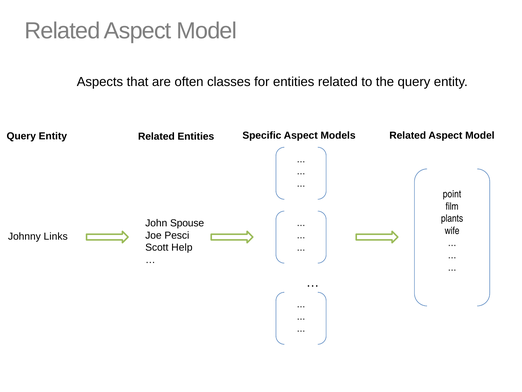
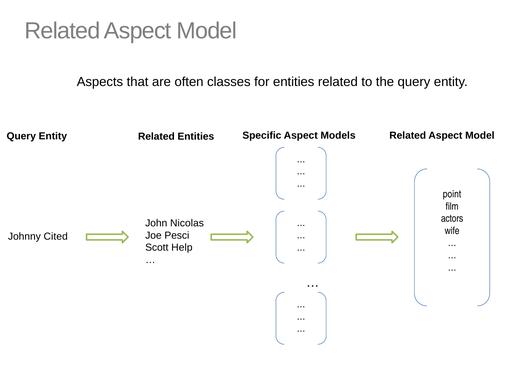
plants: plants -> actors (452, 218)
Spouse: Spouse -> Nicolas (187, 223)
Links: Links -> Cited (56, 236)
